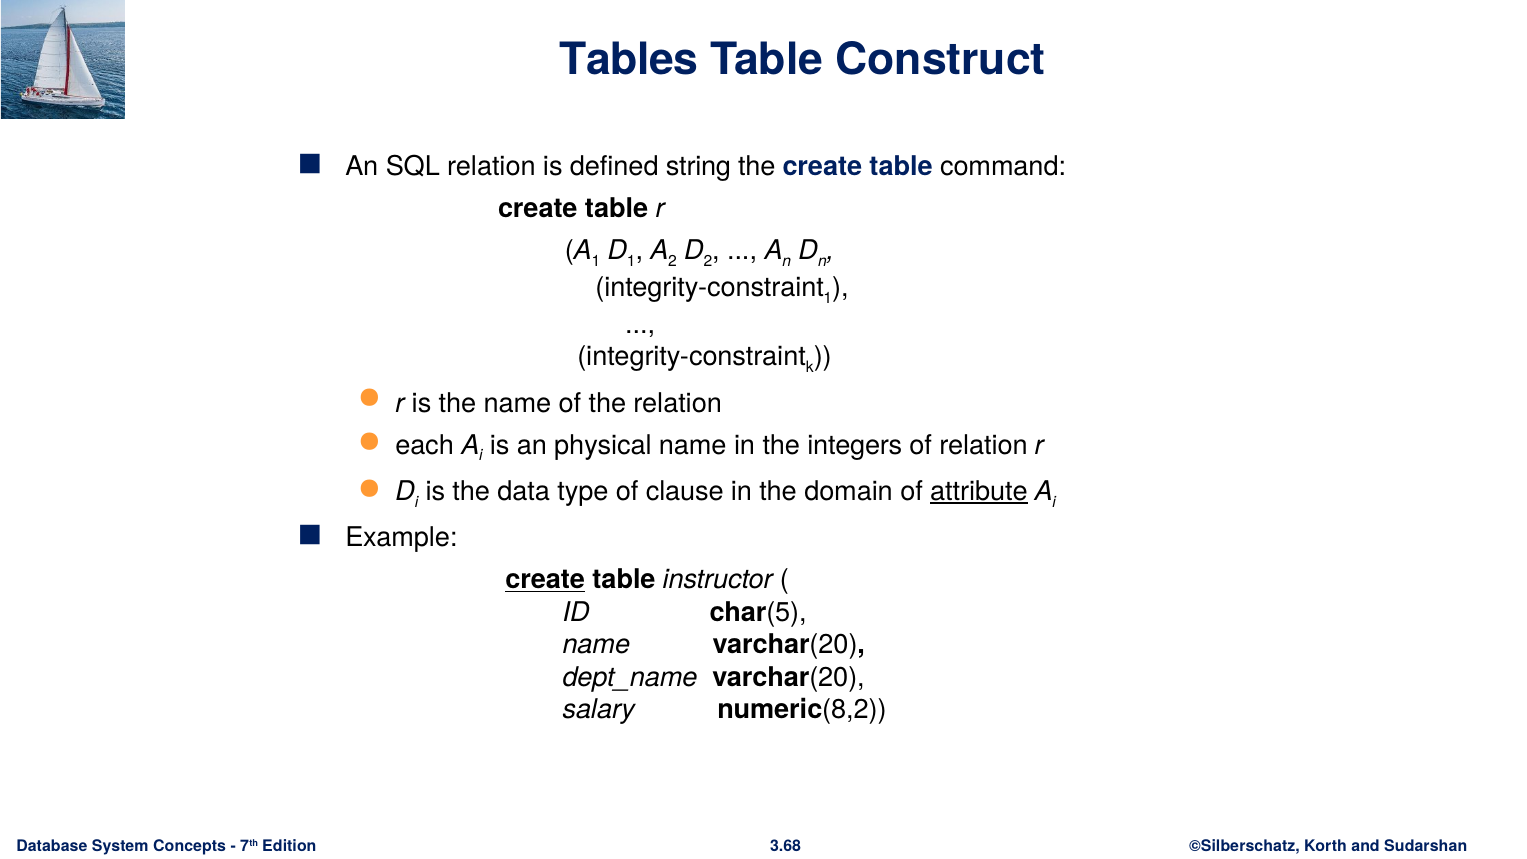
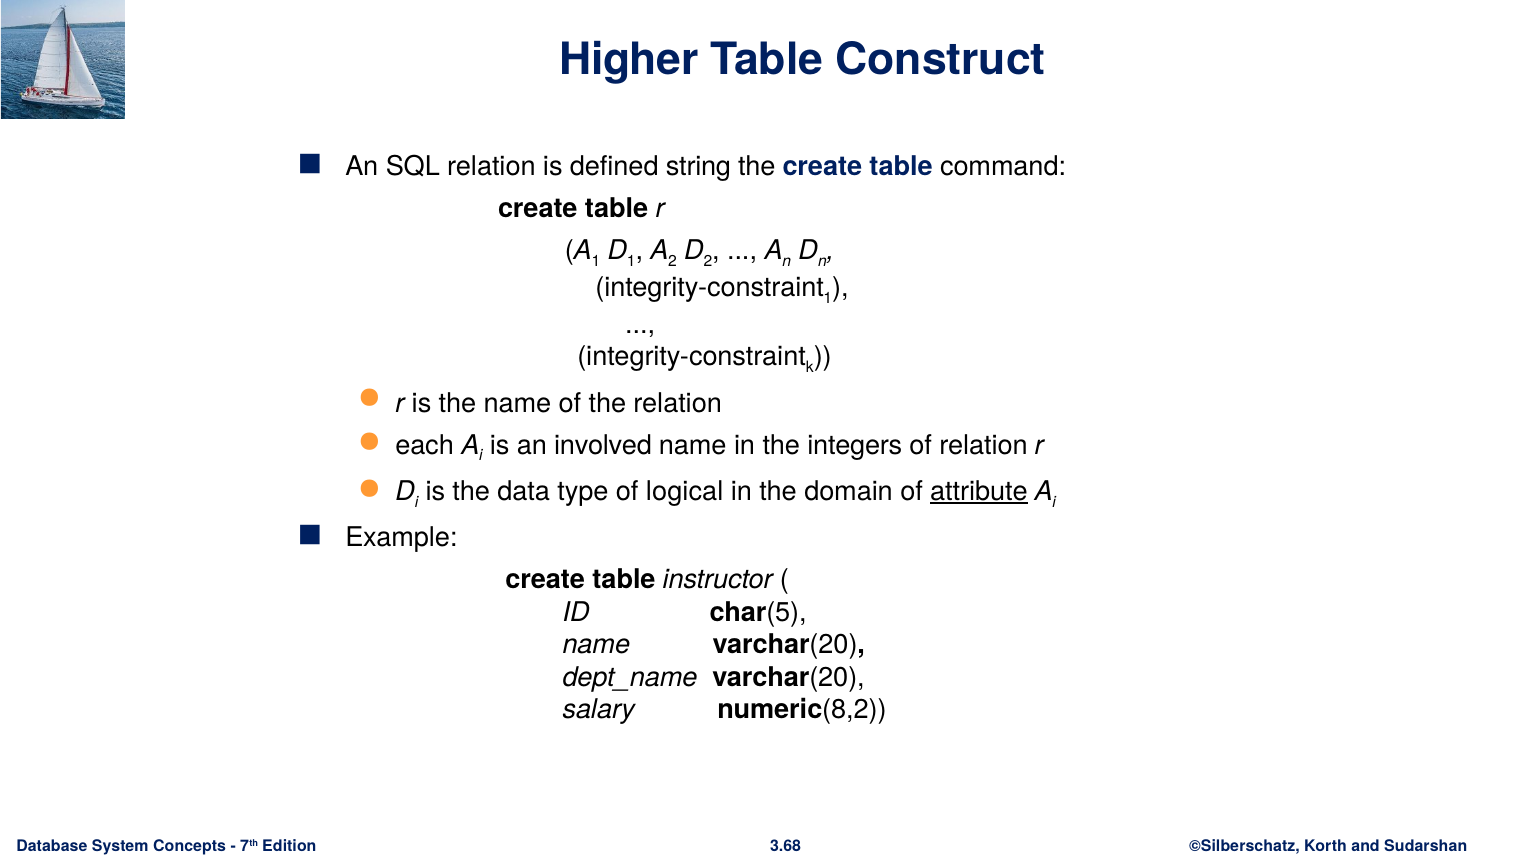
Tables: Tables -> Higher (629, 60)
physical: physical -> involved (603, 445)
clause: clause -> logical (685, 492)
create underline: present -> none (545, 580)
